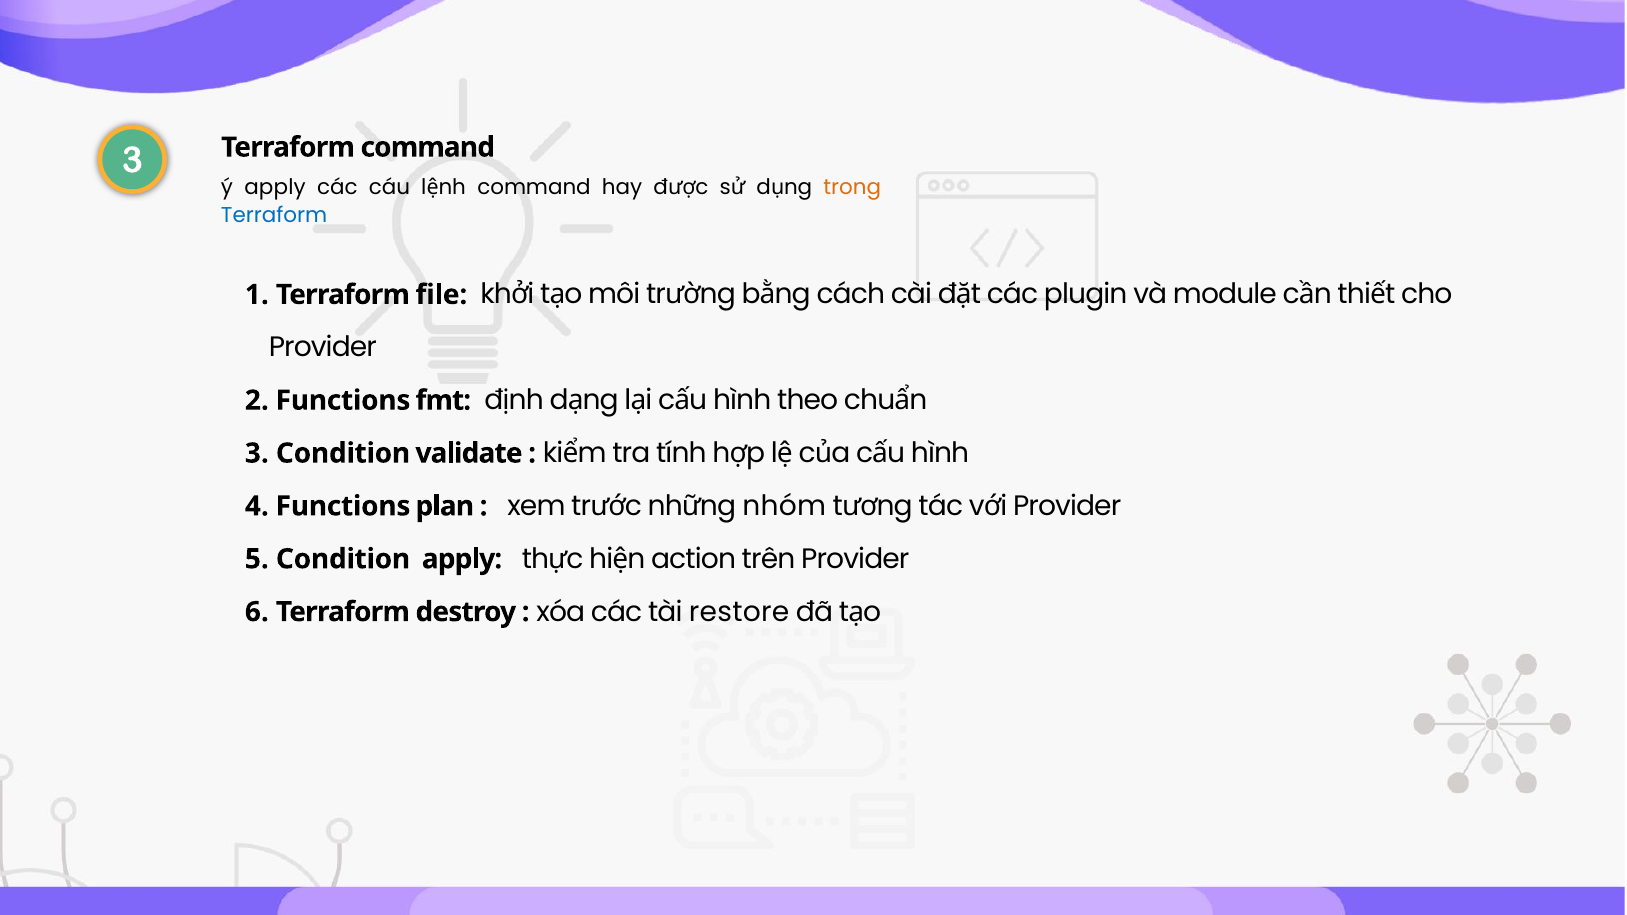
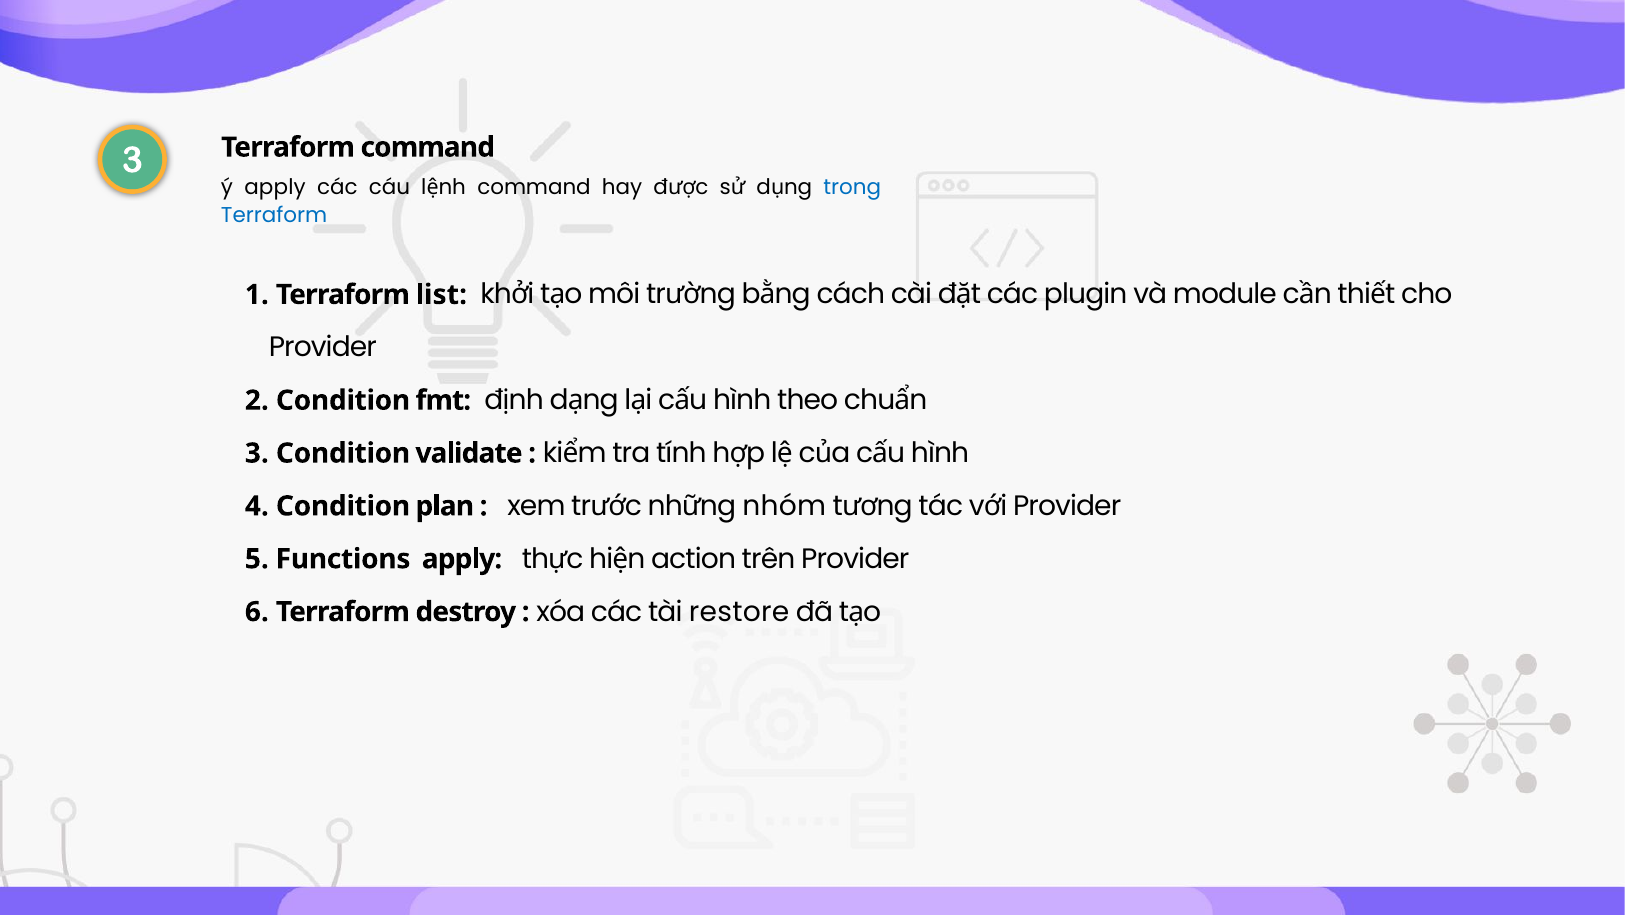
trong colour: orange -> blue (852, 187)
file: file -> list (441, 295)
Functions: Functions -> Condition (343, 401)
Functions: Functions -> Condition (343, 506)
Condition: Condition -> Functions (343, 559)
